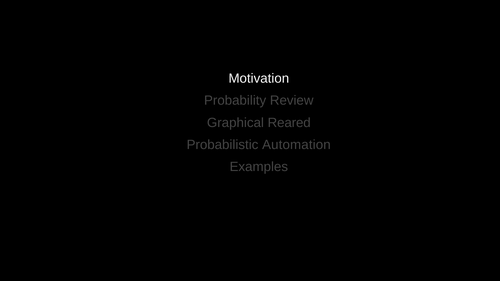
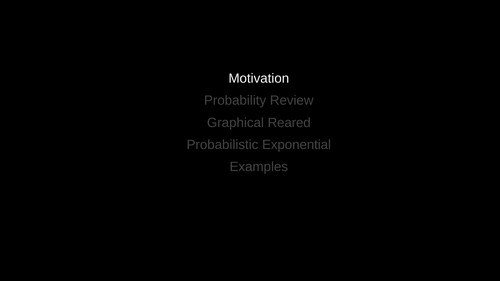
Automation: Automation -> Exponential (297, 145)
